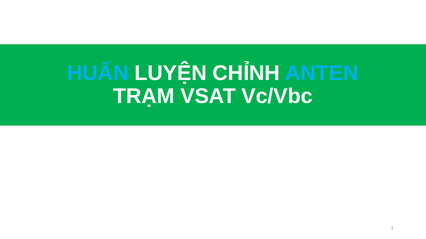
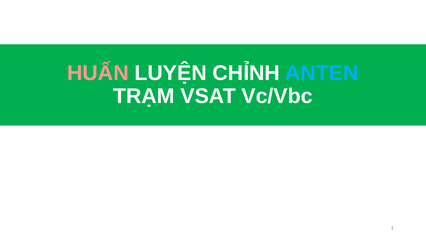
HUẤN colour: light blue -> pink (98, 73)
